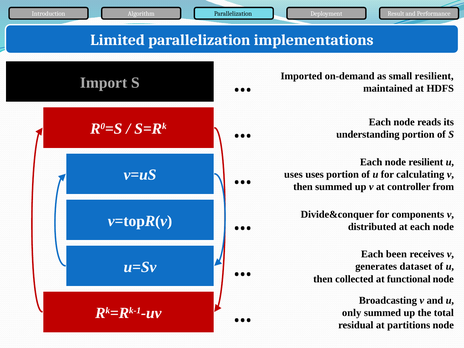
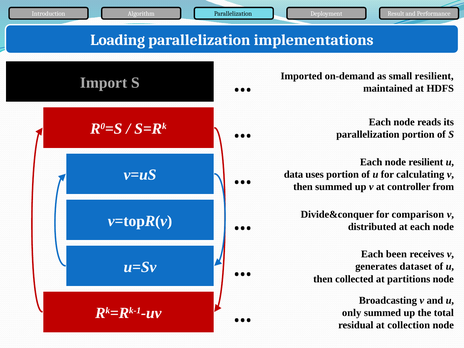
Limited: Limited -> Loading (118, 40)
understanding: understanding -> parallelization (368, 135)
uses: uses -> data (294, 174)
components: components -> comparison (418, 214)
functional: functional -> partitions (409, 279)
partitions: partitions -> collection (409, 325)
